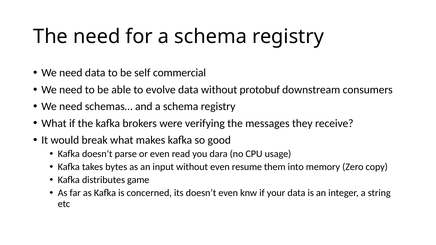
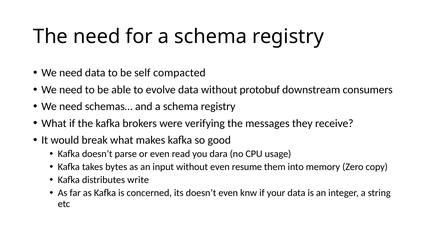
commercial: commercial -> compacted (179, 73)
game: game -> write (138, 180)
